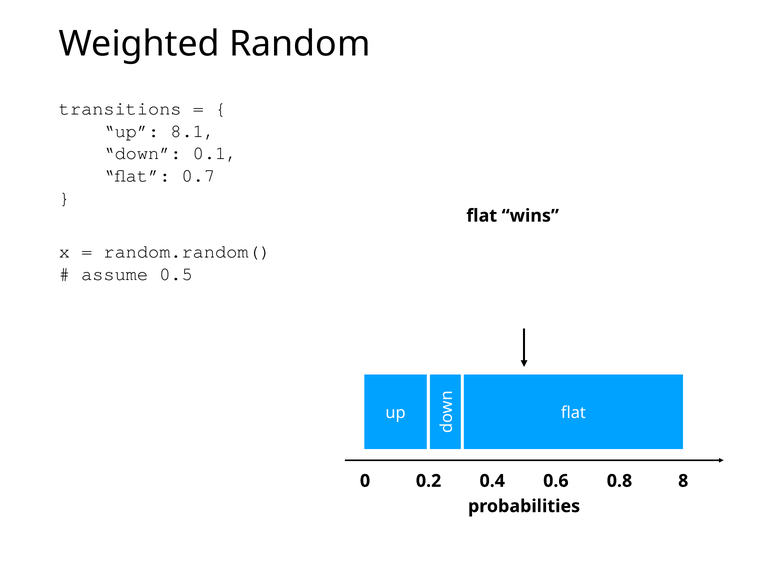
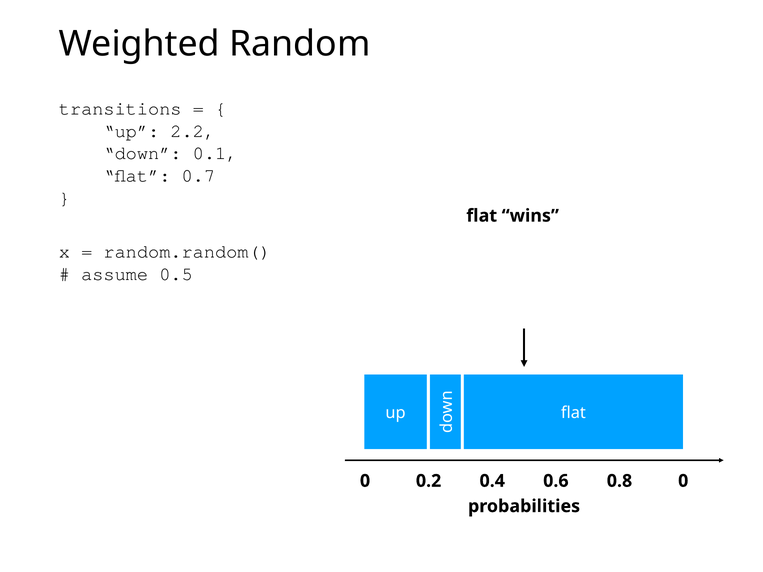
8.1: 8.1 -> 2.2 (193, 131)
0 8: 8 -> 0 (683, 481)
